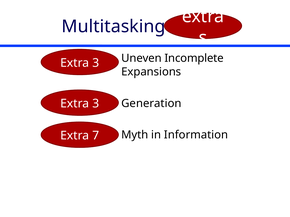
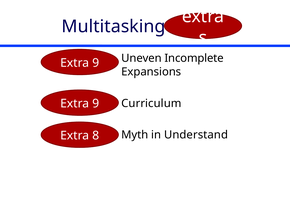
3: 3 -> 9 (96, 63)
3: 3 -> 9 (96, 104)
Generation: Generation -> Curriculum (151, 104)
Information: Information -> Understand (196, 135)
7: 7 -> 8 (96, 136)
